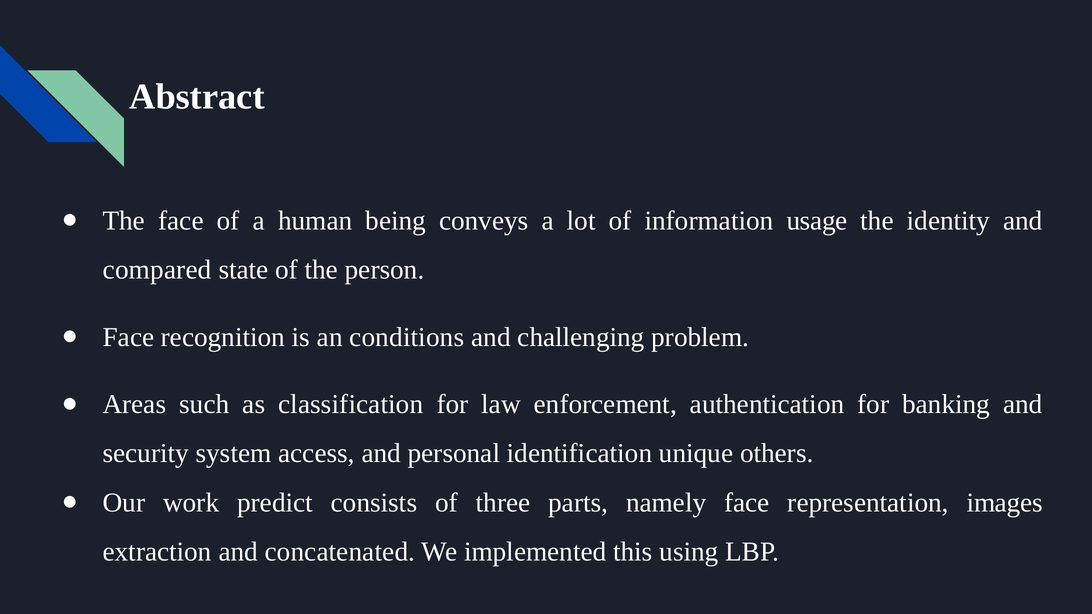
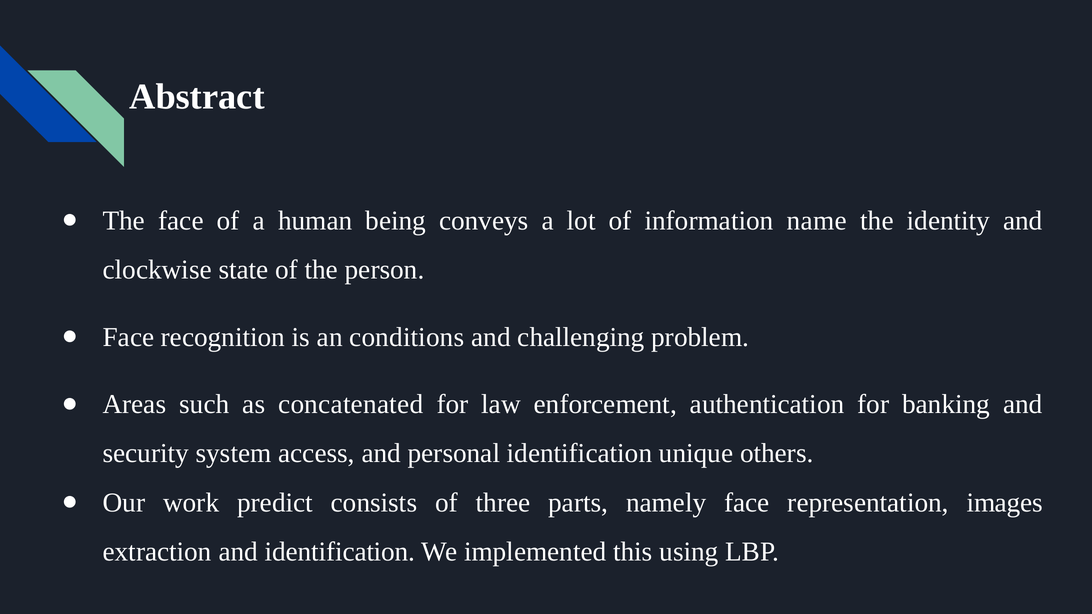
usage: usage -> name (817, 221)
compared: compared -> clockwise (157, 270)
classification: classification -> concatenated (351, 405)
and concatenated: concatenated -> identification (340, 552)
